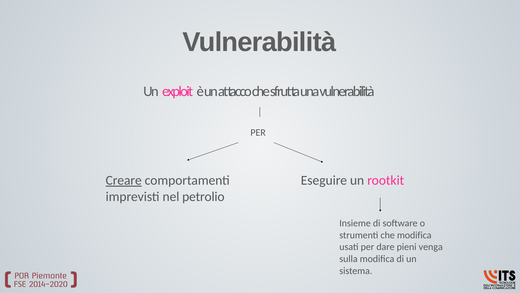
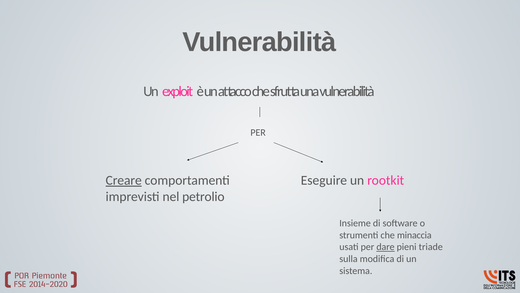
che modifica: modifica -> minaccia (414, 235)
dare underline: none -> present (385, 247)
venga: venga -> triade (431, 247)
